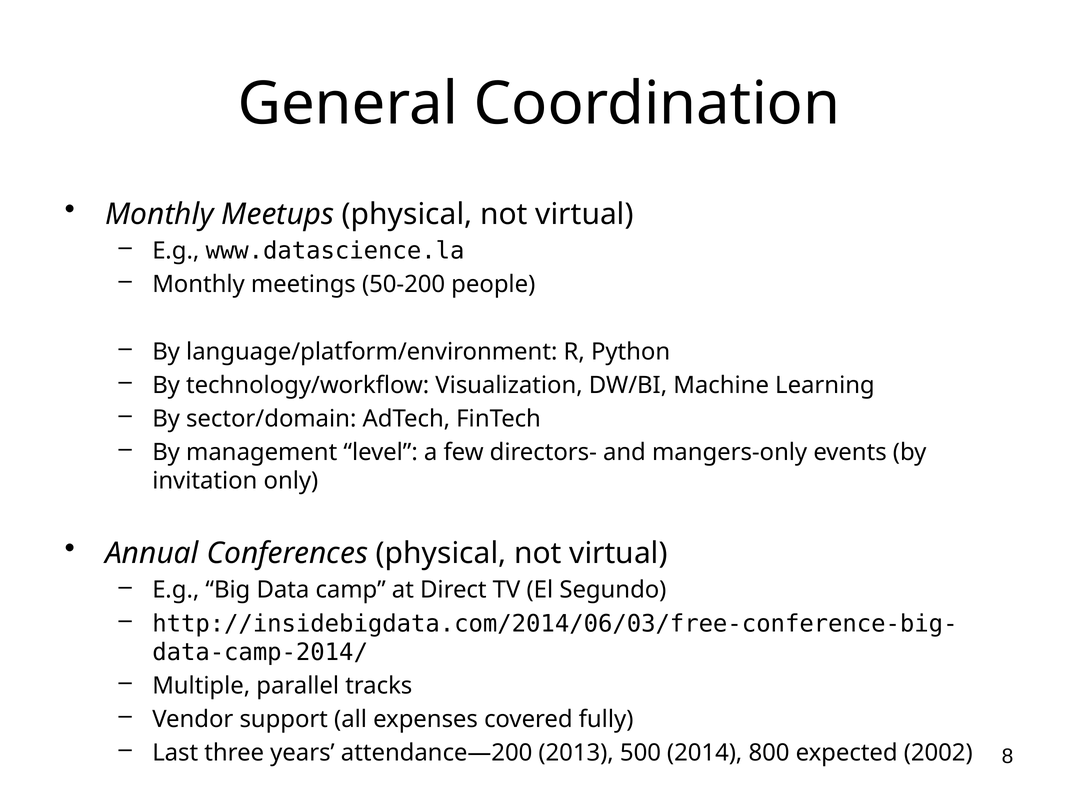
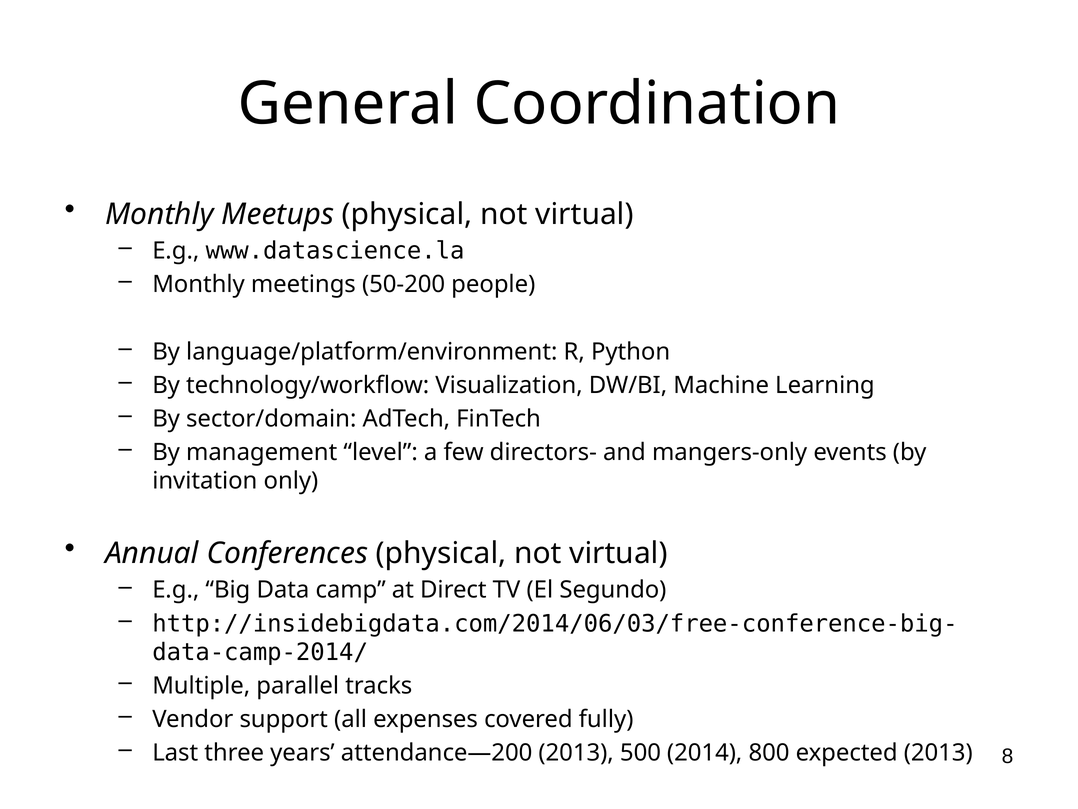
expected 2002: 2002 -> 2013 (938, 753)
